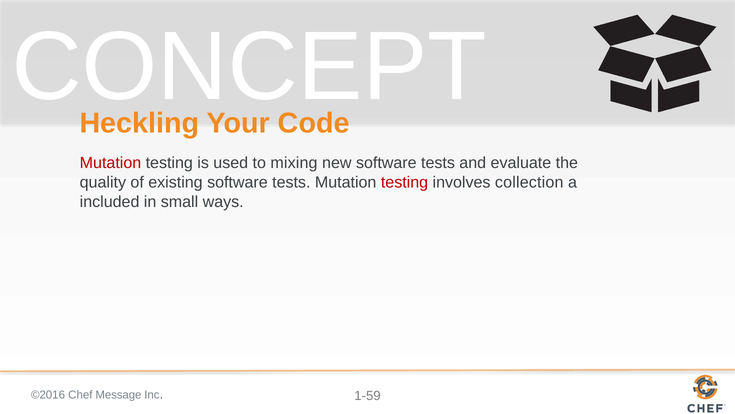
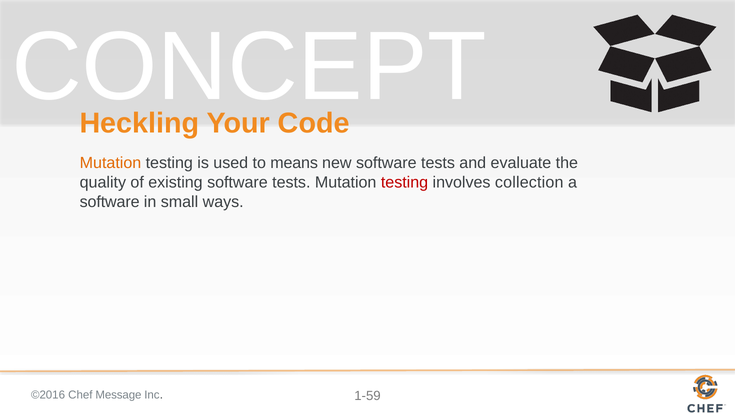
Mutation colour: red -> orange (110, 163)
mixing: mixing -> means (294, 163)
included: included -> software (110, 201)
